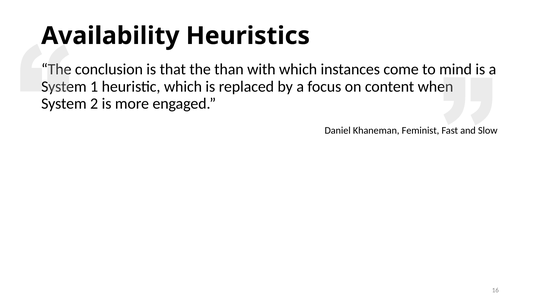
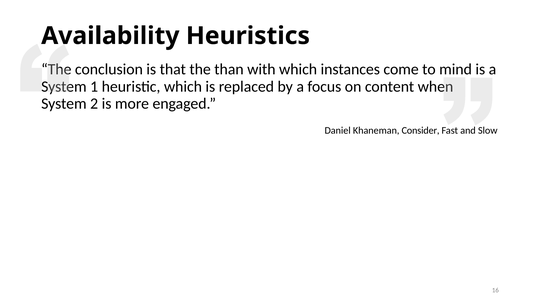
Feminist: Feminist -> Consider (421, 131)
